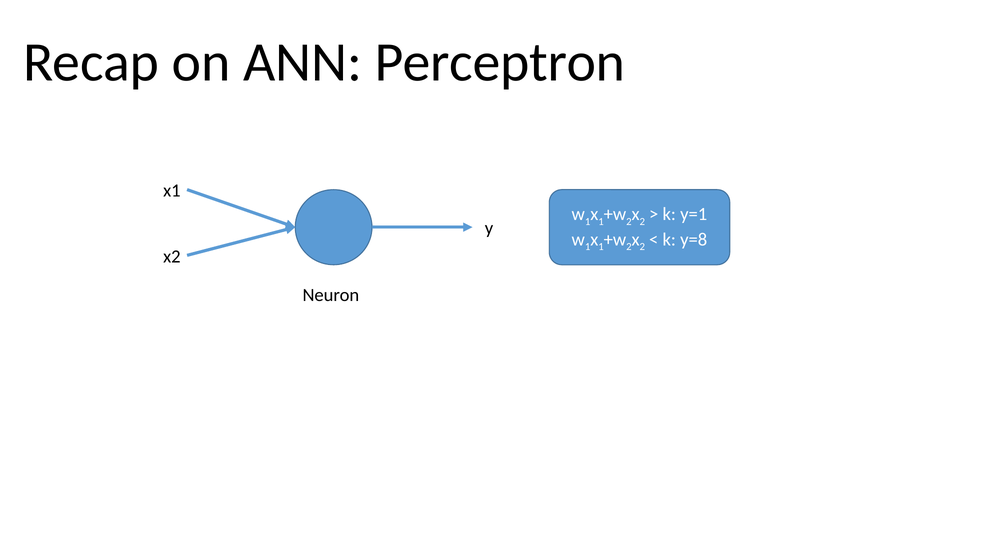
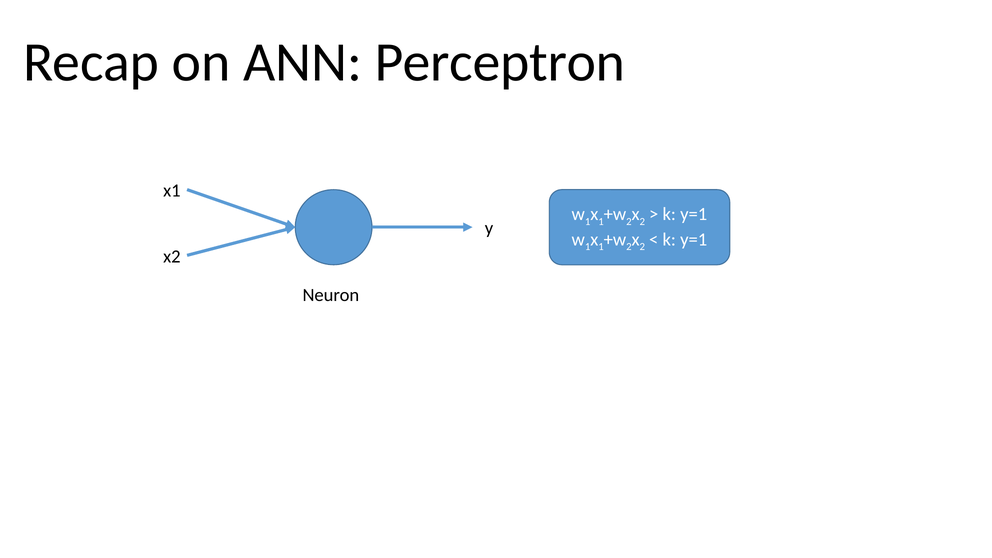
y=8: y=8 -> y=1 (694, 240)
